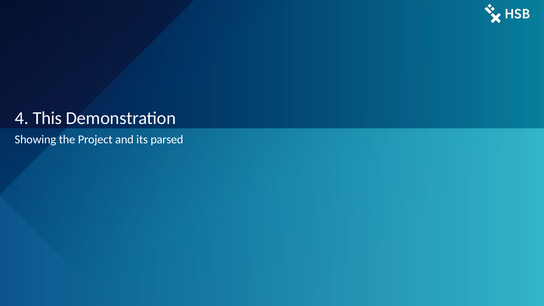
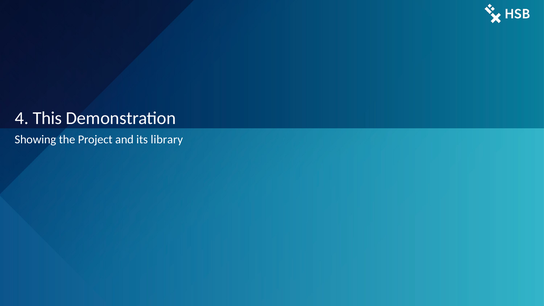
parsed: parsed -> library (167, 140)
